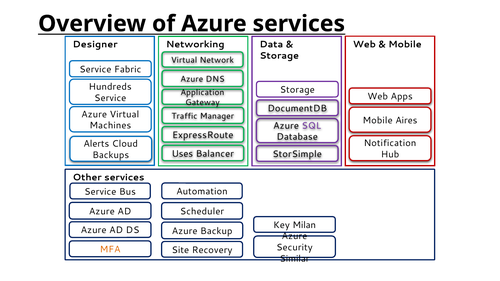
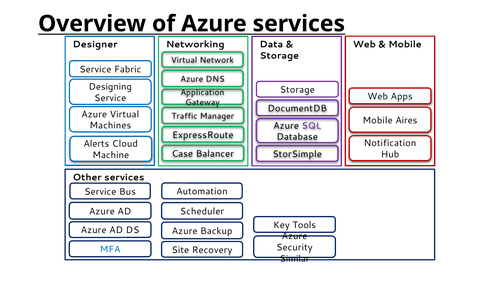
Hundreds: Hundreds -> Designing (110, 87)
Uses: Uses -> Case (182, 154)
Backups: Backups -> Machine (111, 155)
Milan: Milan -> Tools (304, 225)
MFA colour: orange -> blue (110, 250)
